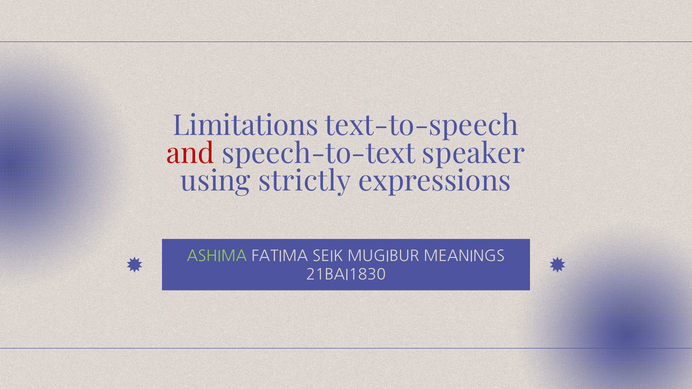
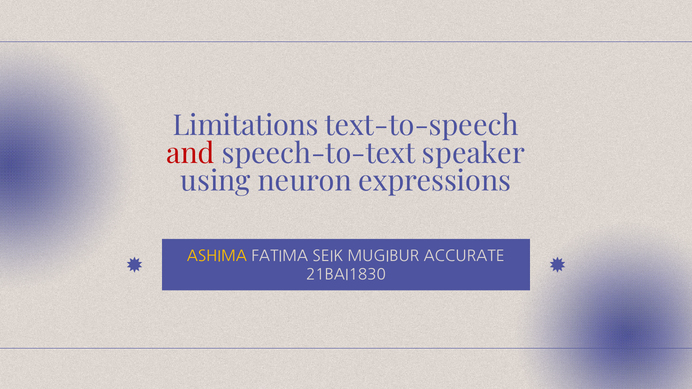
strictly: strictly -> neuron (305, 181)
ASHIMA colour: light green -> yellow (217, 256)
MEANINGS: MEANINGS -> ACCURATE (464, 256)
